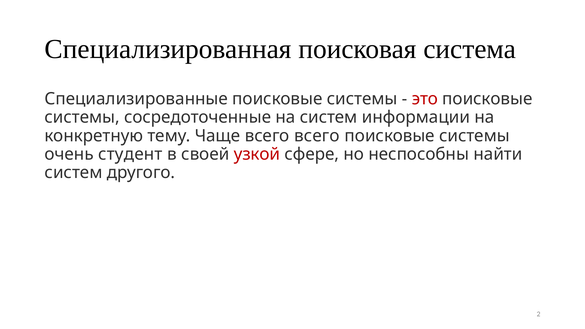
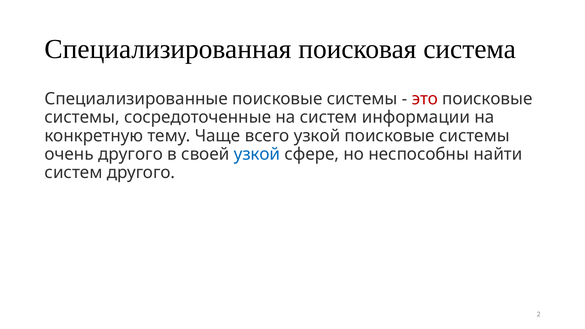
всего всего: всего -> узкой (317, 136)
очень студент: студент -> другого (130, 154)
узкой colour: red -> blue (257, 154)
